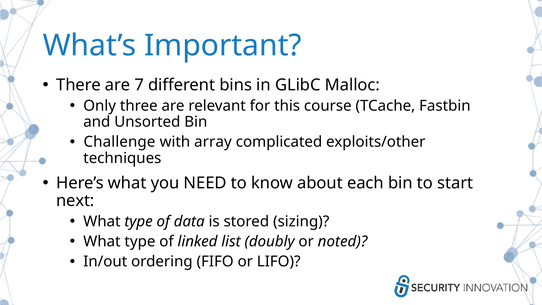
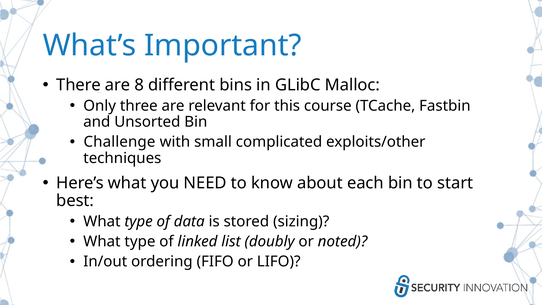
7: 7 -> 8 (139, 85)
array: array -> small (213, 142)
next: next -> best (75, 201)
